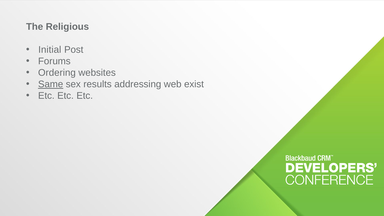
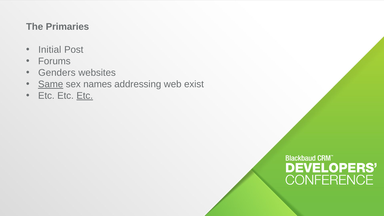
Religious: Religious -> Primaries (67, 27)
Ordering: Ordering -> Genders (57, 73)
results: results -> names (98, 84)
Etc underline: none -> present (85, 96)
